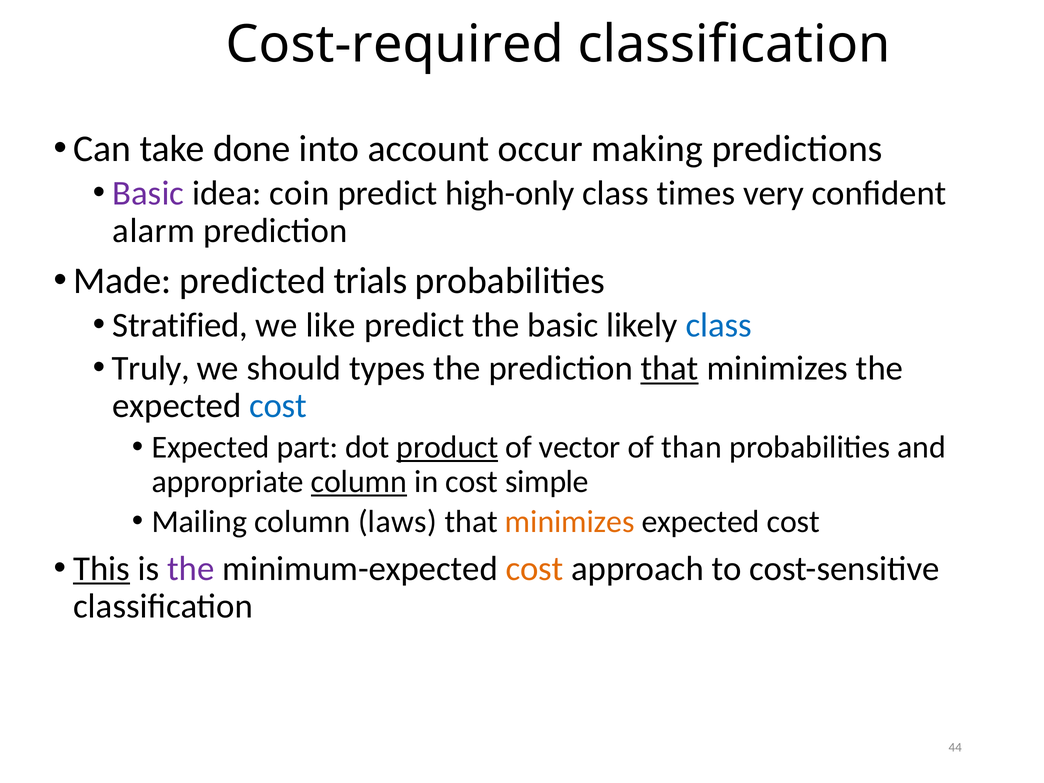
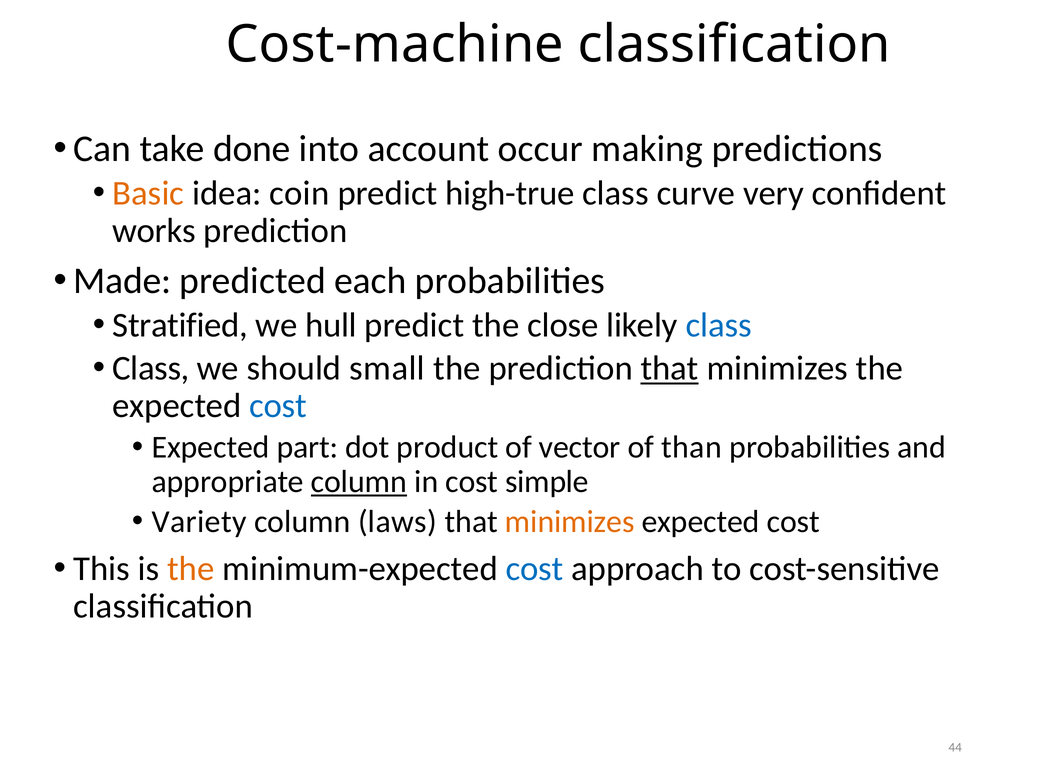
Cost-required: Cost-required -> Cost-machine (395, 45)
Basic colour: purple -> orange (148, 193)
high-only: high-only -> high-true (510, 193)
times: times -> curve (696, 193)
alarm: alarm -> works (154, 231)
trials: trials -> each (370, 281)
like: like -> hull (331, 325)
the basic: basic -> close (563, 325)
Truly: Truly -> Class (151, 368)
types: types -> small (387, 368)
product underline: present -> none (447, 447)
Mailing: Mailing -> Variety (199, 522)
This underline: present -> none (102, 569)
the colour: purple -> orange (191, 569)
cost colour: orange -> blue (535, 569)
